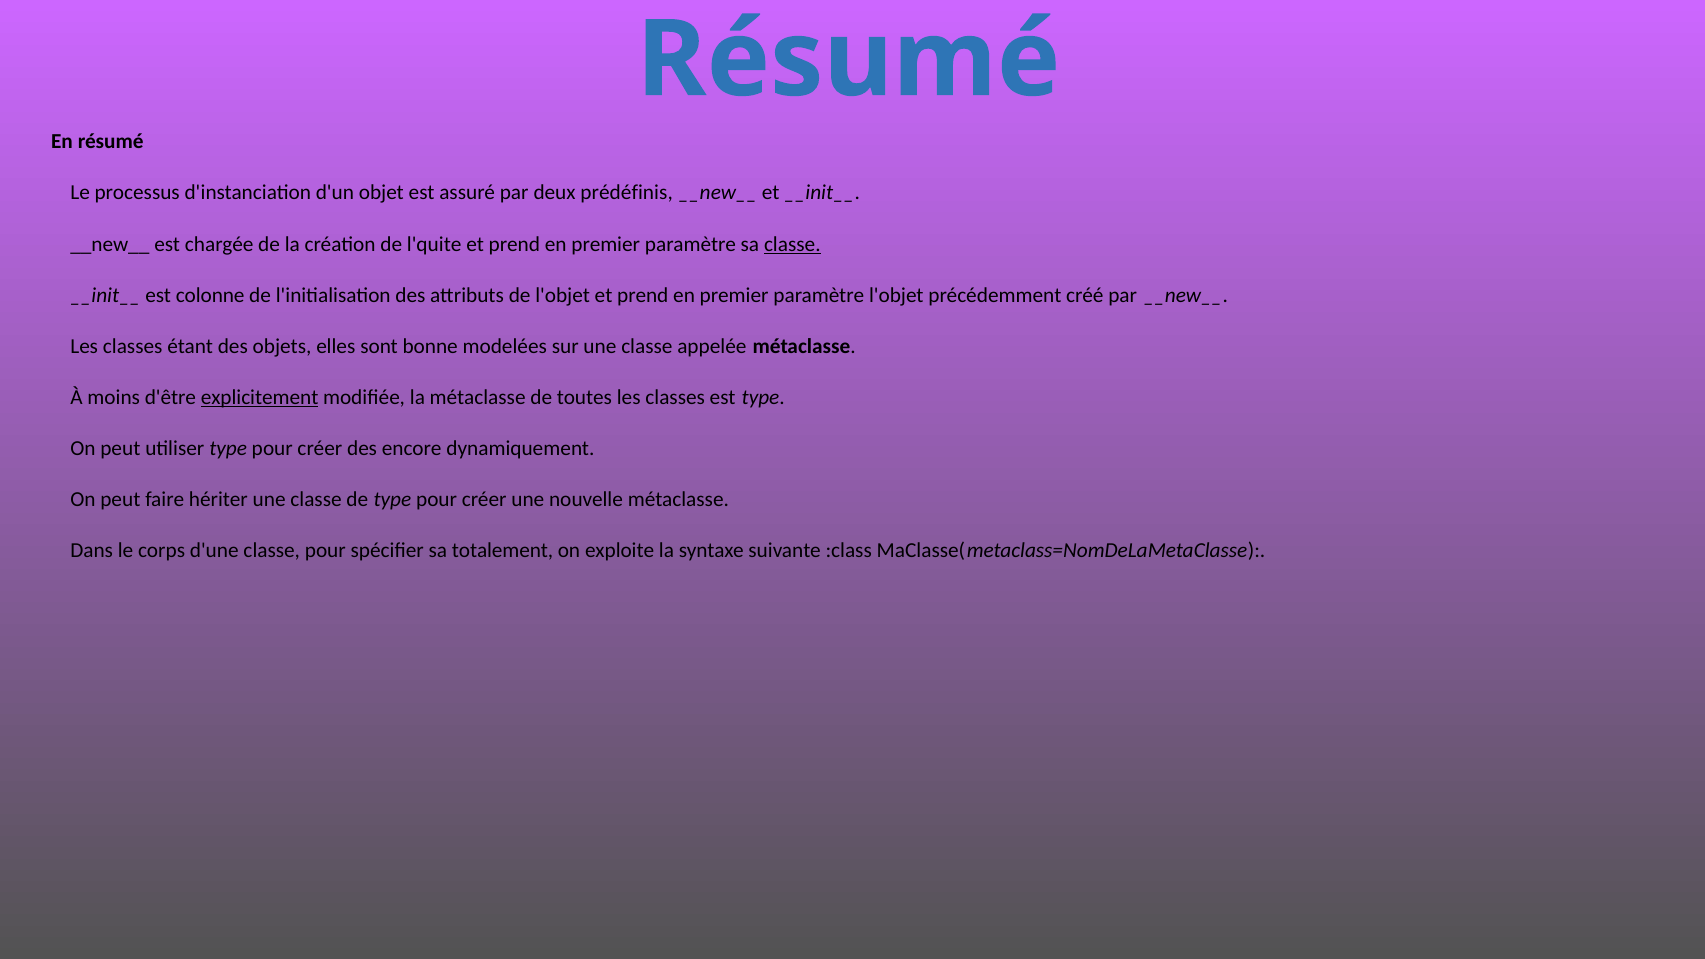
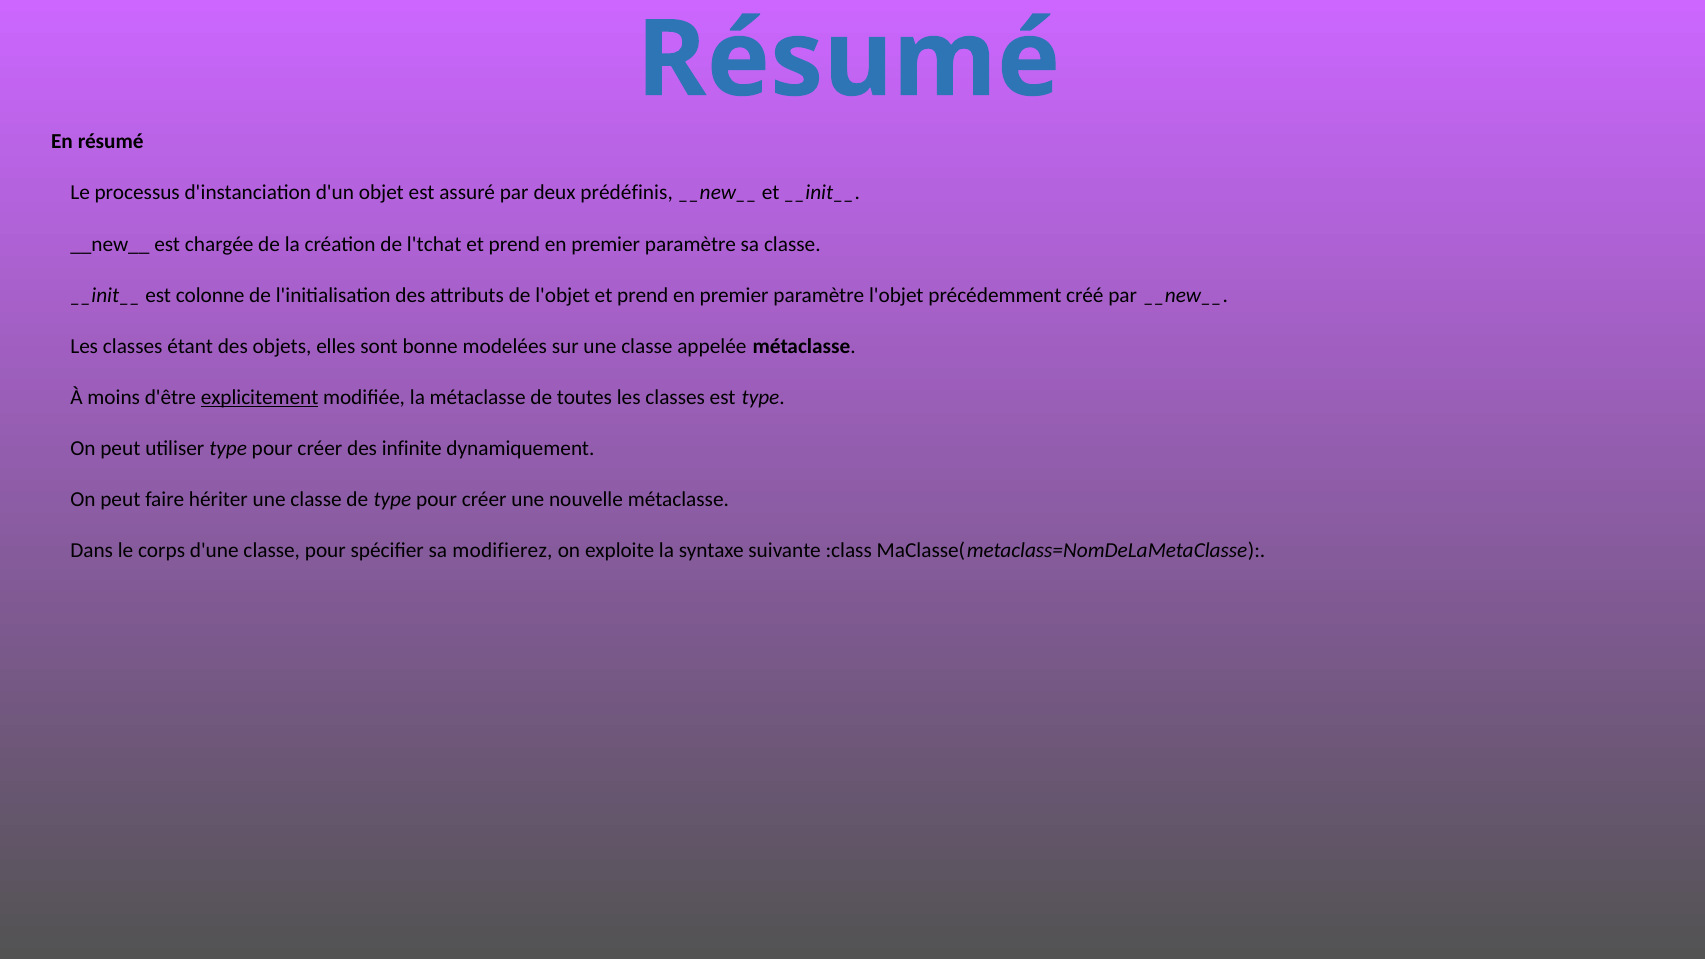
l'quite: l'quite -> l'tchat (434, 244)
classe underline: present -> none (792, 244)
encore: encore -> infinite (412, 449)
totalement: totalement -> modifierez (502, 551)
